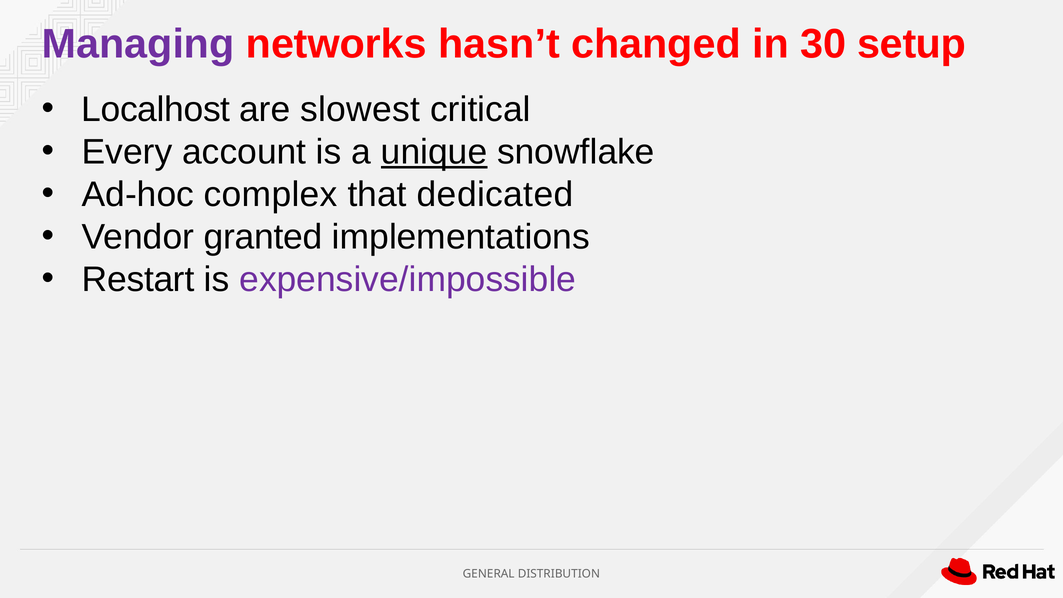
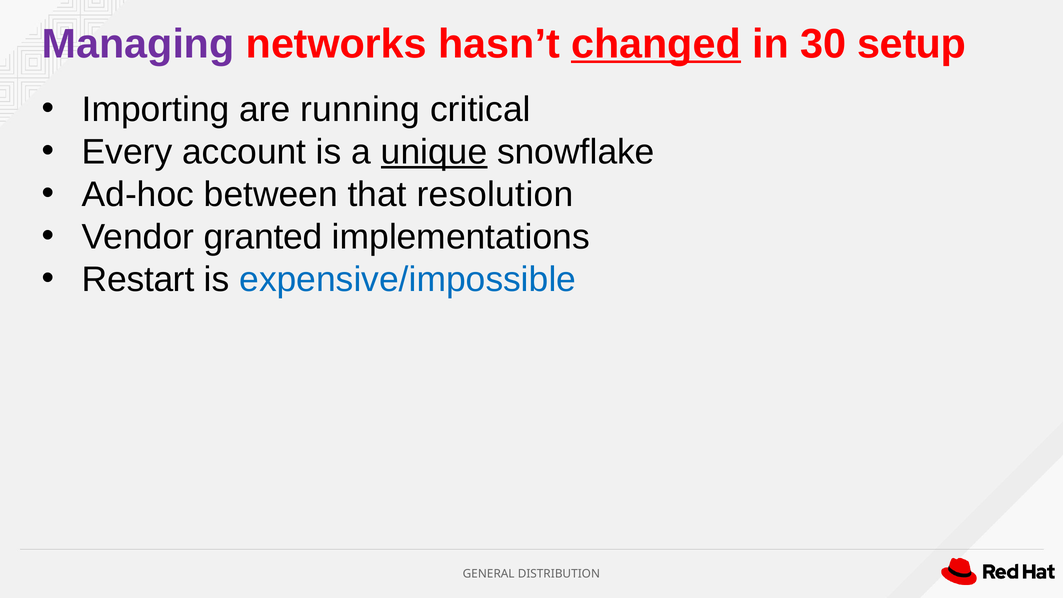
changed underline: none -> present (656, 44)
Localhost: Localhost -> Importing (156, 109)
slowest: slowest -> running (360, 109)
complex: complex -> between (271, 194)
dedicated: dedicated -> resolution (495, 194)
expensive/impossible colour: purple -> blue (408, 280)
